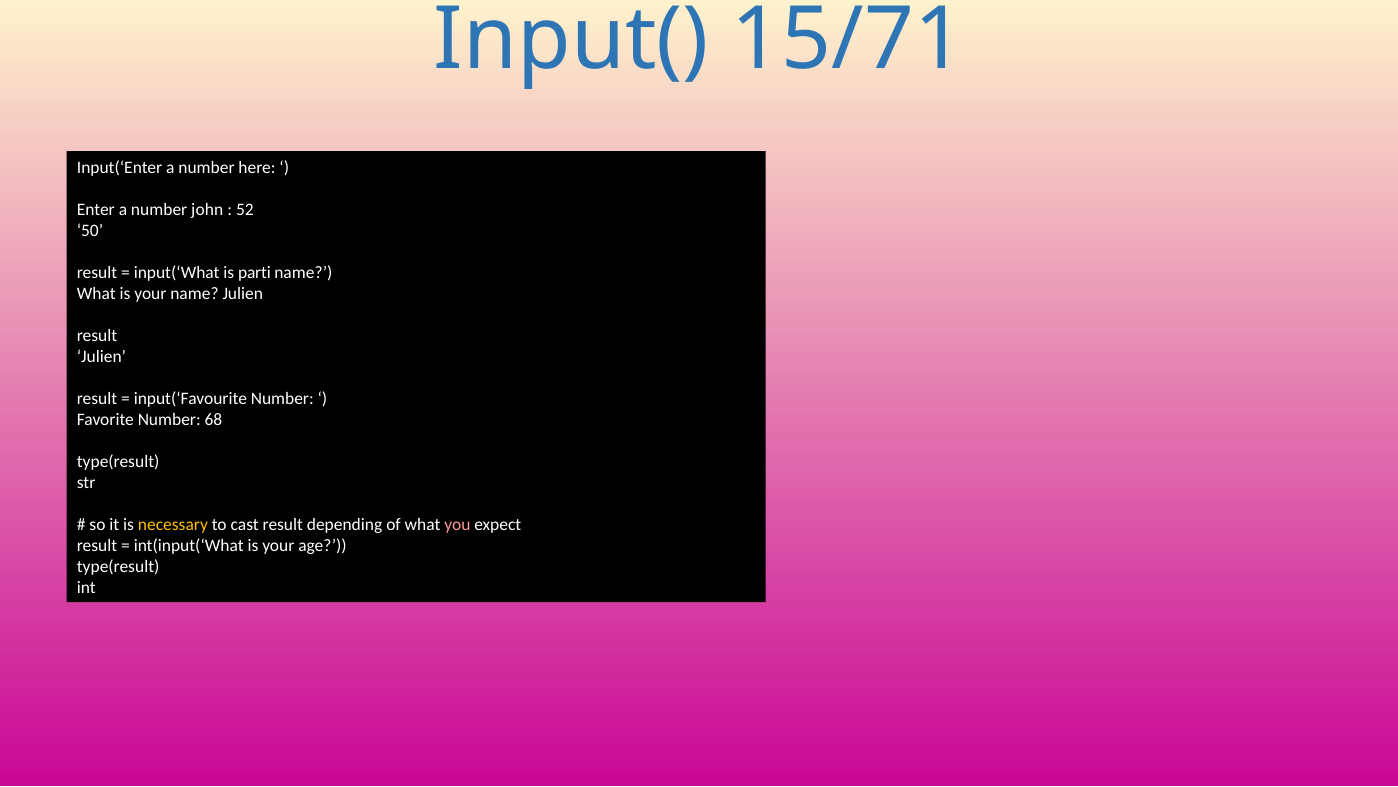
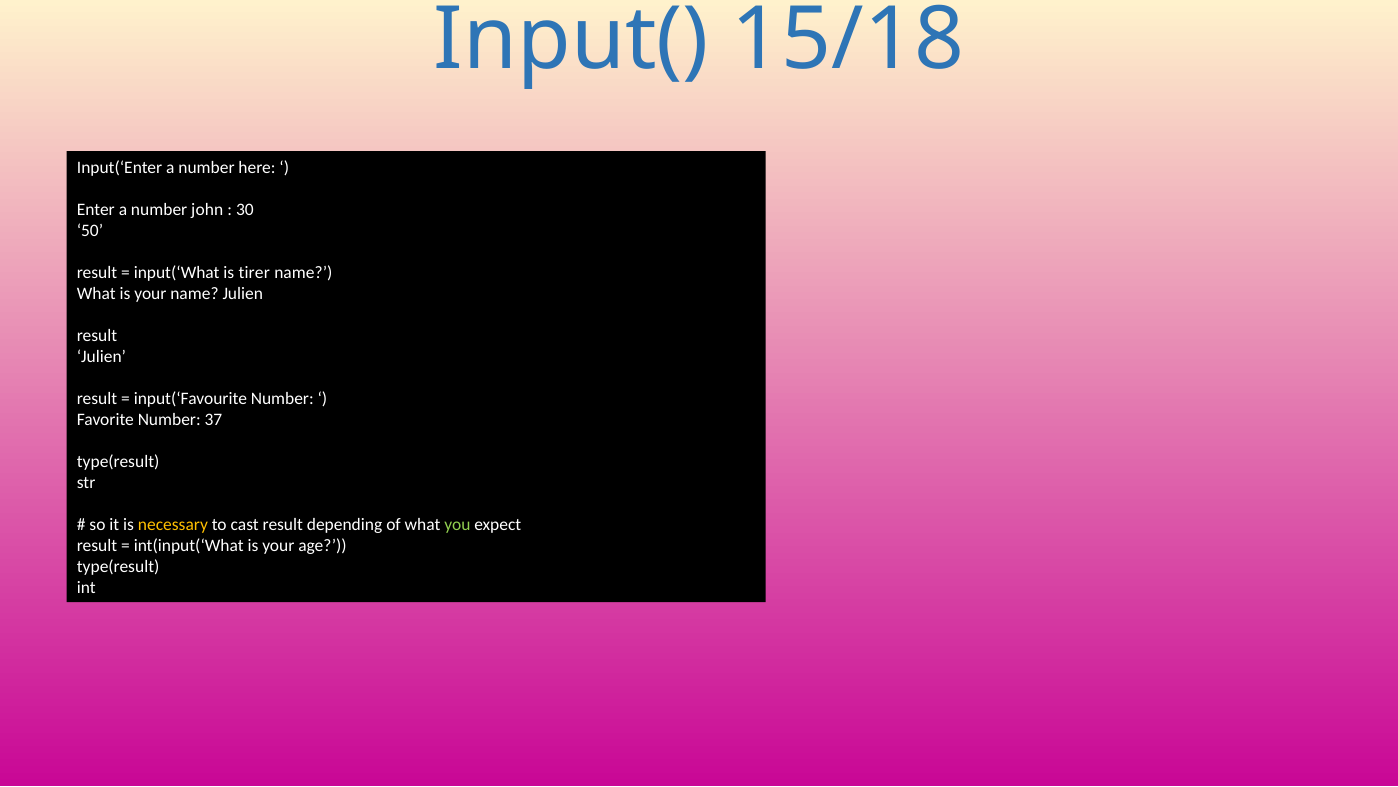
15/71: 15/71 -> 15/18 (848, 40)
52: 52 -> 30 (245, 210)
parti: parti -> tirer (254, 273)
68: 68 -> 37 (213, 419)
you colour: pink -> light green (457, 524)
